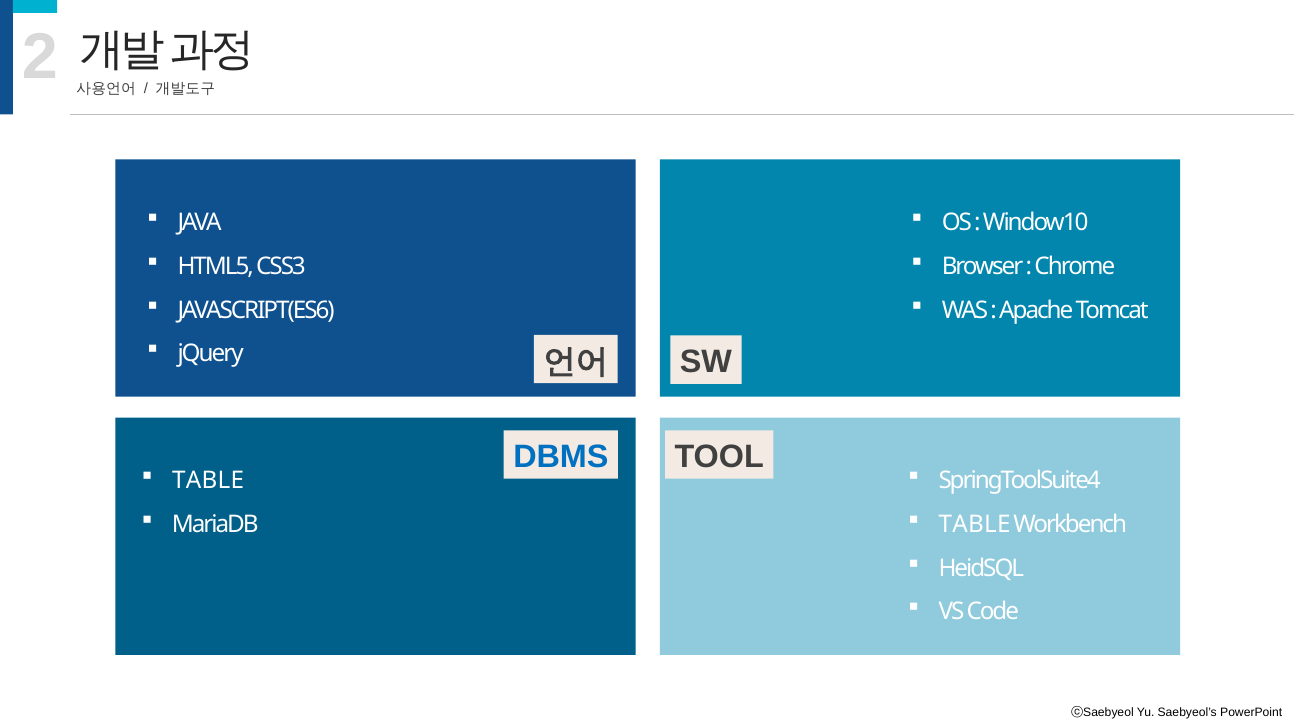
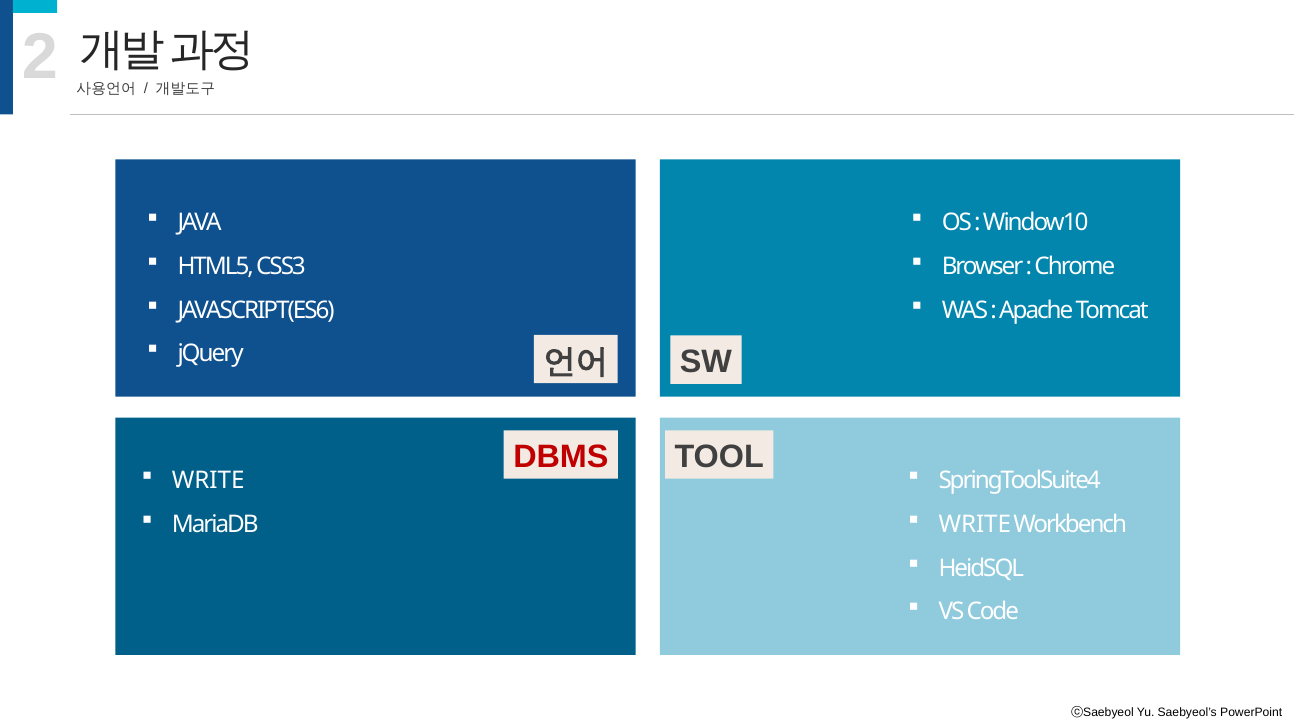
DBMS colour: blue -> red (561, 457)
TABLE: TABLE -> WRITE (208, 481)
TABLE: TABLE -> WRITE (975, 524)
